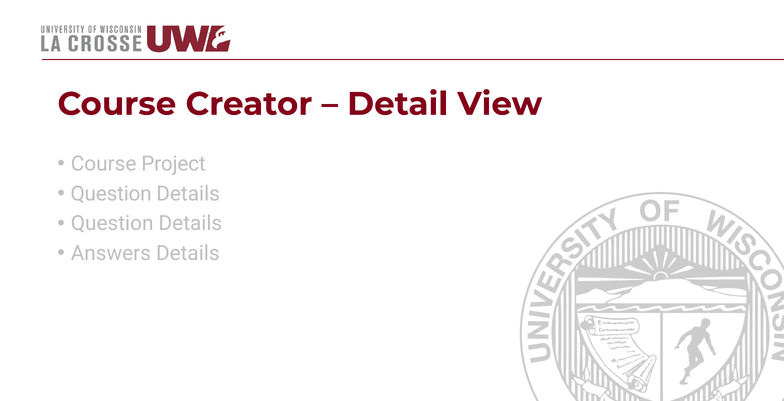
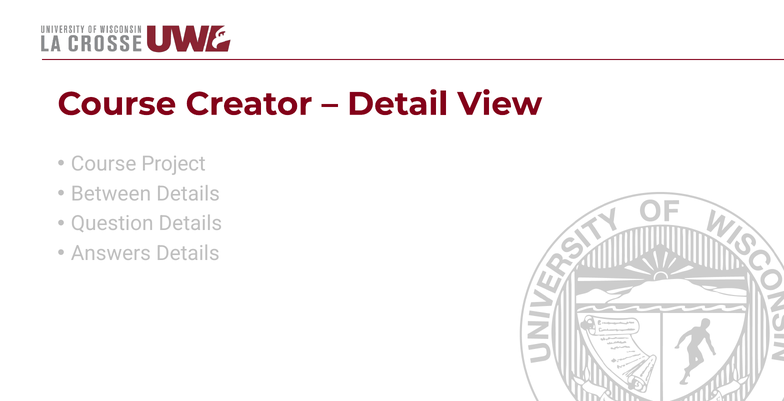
Question: Question -> Between (111, 194)
